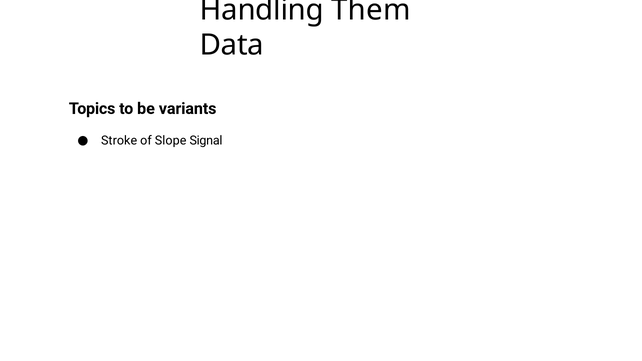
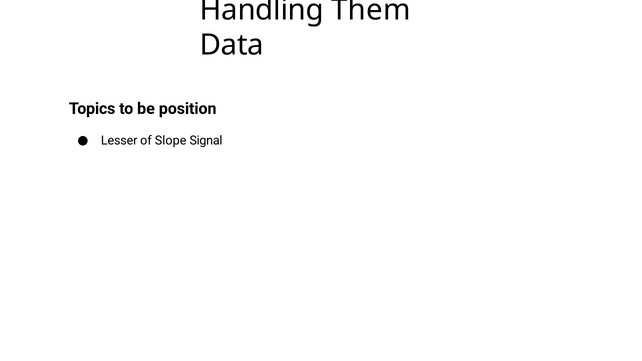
variants: variants -> position (188, 109)
Stroke: Stroke -> Lesser (119, 140)
